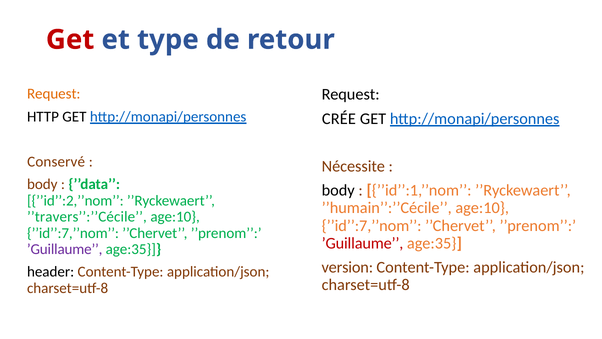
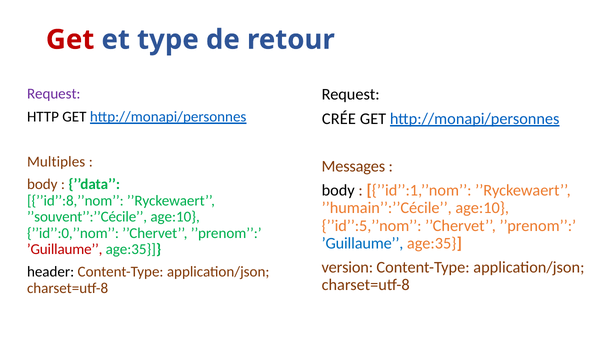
Request colour: orange -> purple (54, 94)
Conservé: Conservé -> Multiples (56, 162)
Nécessite: Nécessite -> Messages (353, 166)
’’id’’:2,’’nom: ’’id’’:2,’’nom -> ’’id’’:8,’’nom (75, 200)
’’travers’’:’’Cécile: ’’travers’’:’’Cécile -> ’’souvent’’:’’Cécile (87, 217)
’’id’’:7,’’nom: ’’id’’:7,’’nom -> ’’id’’:5,’’nom (372, 225)
’’id’’:7,’’nom: ’’id’’:7,’’nom -> ’’id’’:0,’’nom (73, 233)
’Guillaume colour: red -> blue (363, 243)
’Guillaume colour: purple -> red (65, 249)
